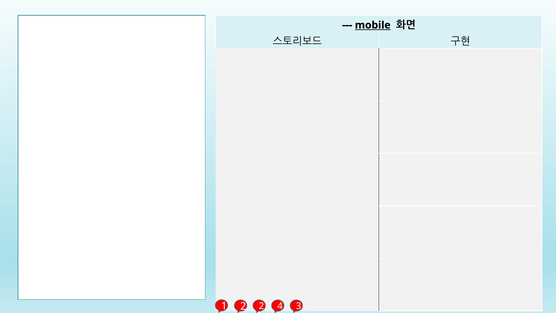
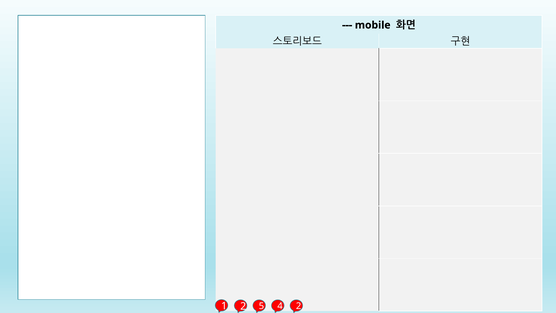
mobile underline: present -> none (373, 25)
2: 2 -> 5 (261, 306)
4 3: 3 -> 2 (299, 306)
